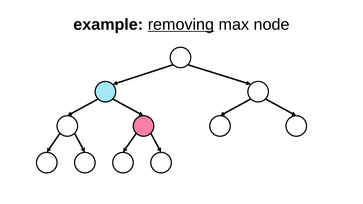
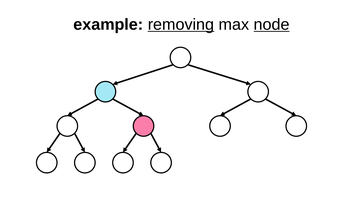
node underline: none -> present (272, 24)
